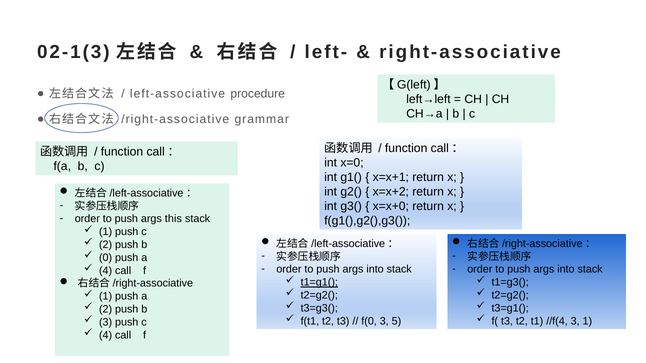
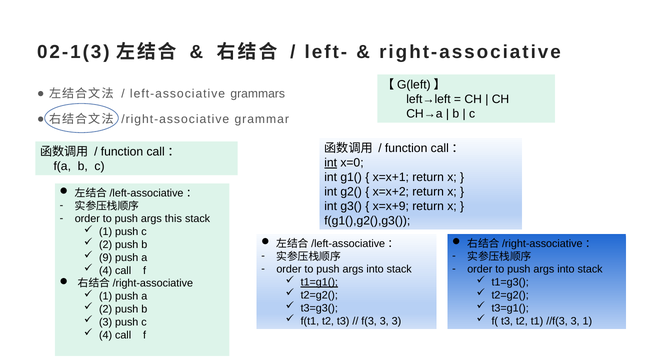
procedure: procedure -> grammars (258, 94)
int underline: none -> present (331, 163)
x=x+0: x=x+0 -> x=x+9 (391, 207)
0: 0 -> 9 (106, 258)
f(0: f(0 -> f(3 (369, 321)
3 5: 5 -> 3 (396, 321)
//f(4: //f(4 -> //f(3 (557, 321)
